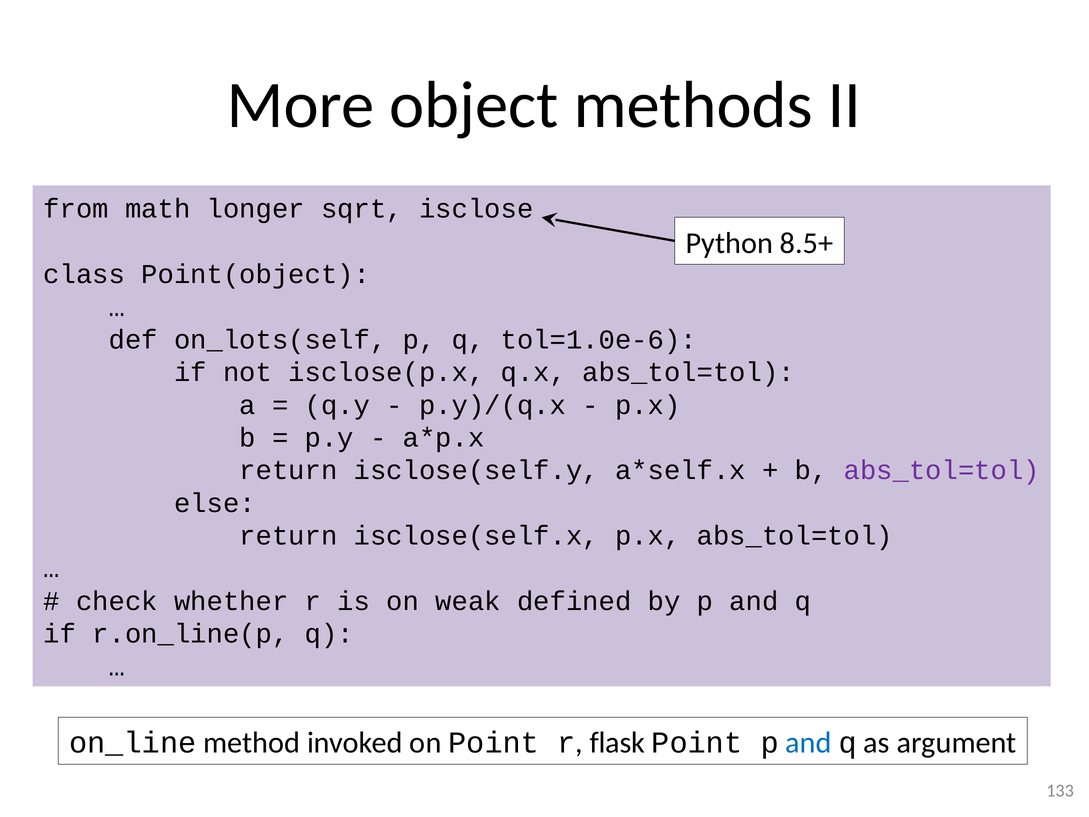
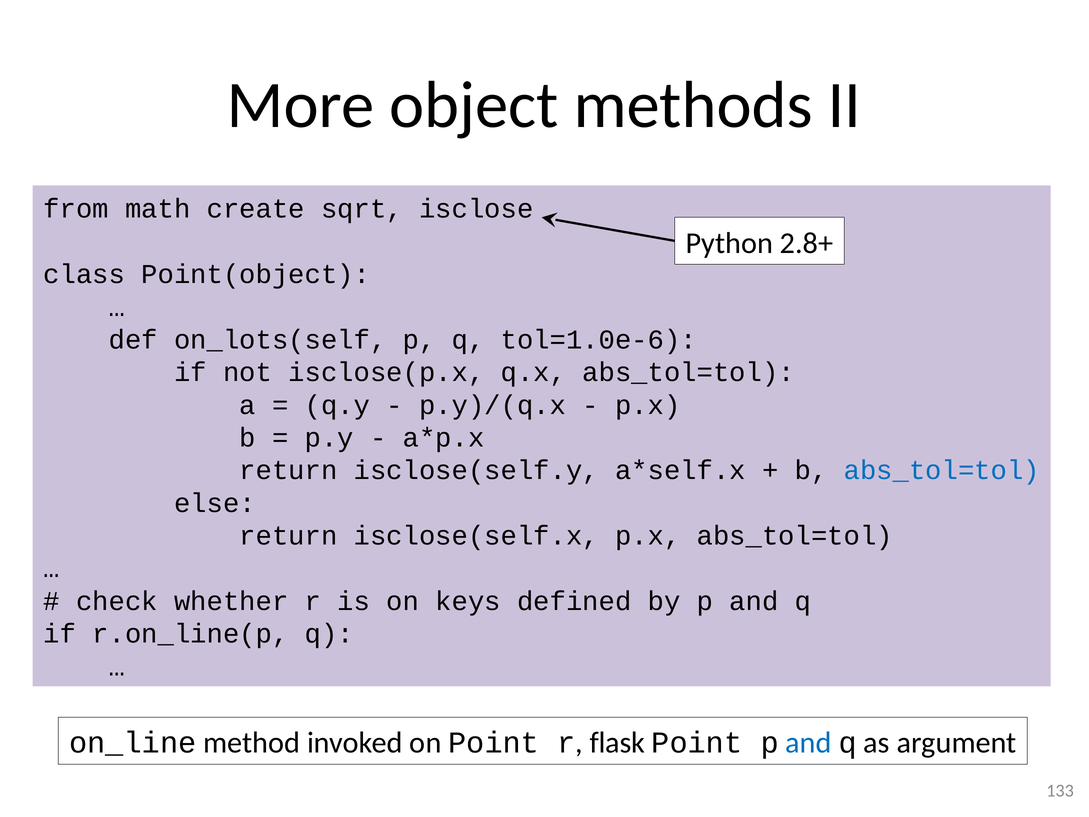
longer: longer -> create (256, 209)
8.5+: 8.5+ -> 2.8+ (807, 243)
abs_tol=tol colour: purple -> blue (942, 470)
weak: weak -> keys (468, 601)
